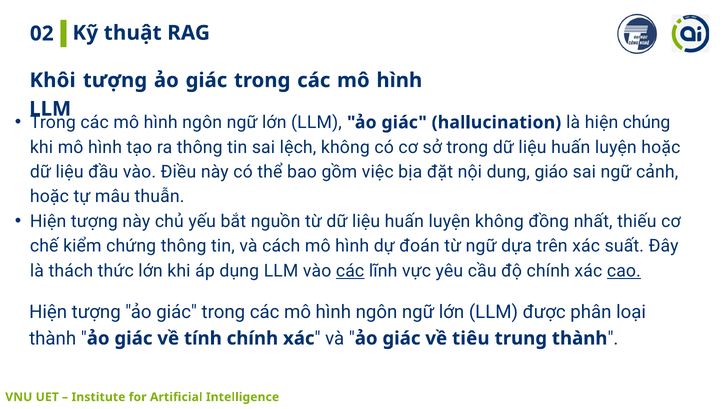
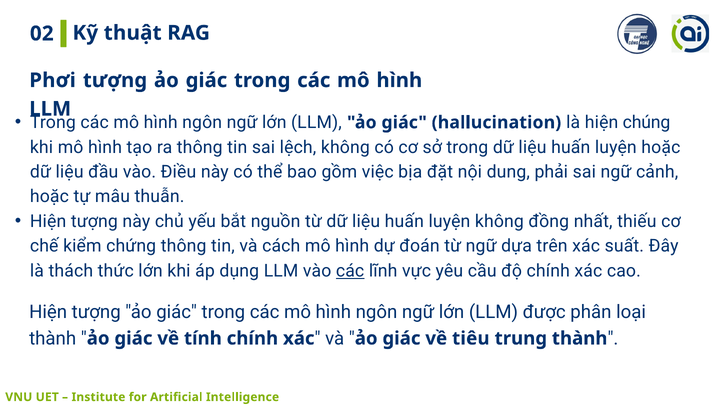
Khôi: Khôi -> Phơi (53, 80)
giáo: giáo -> phải (551, 172)
cao underline: present -> none (624, 270)
